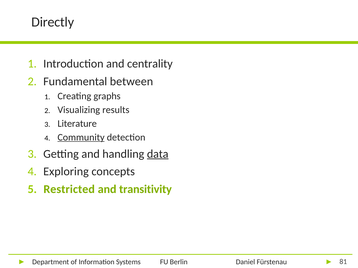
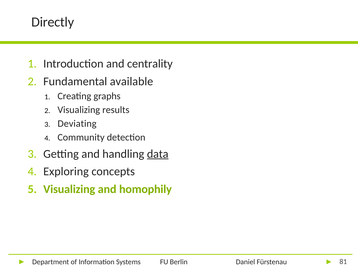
between: between -> available (132, 82)
Literature: Literature -> Deviating (77, 124)
Community underline: present -> none (81, 138)
Restricted: Restricted -> Visualizing (69, 189)
transitivity: transitivity -> homophily (145, 189)
